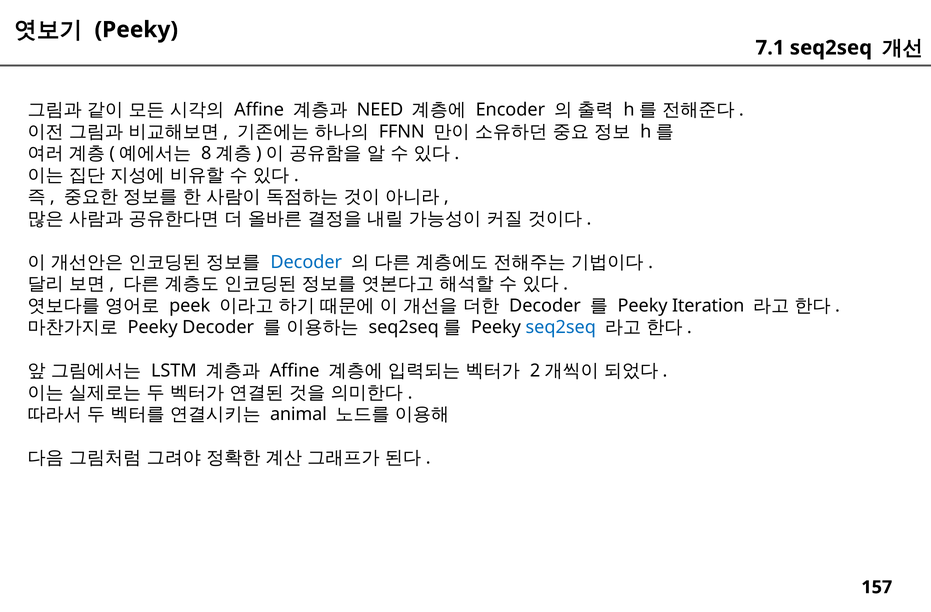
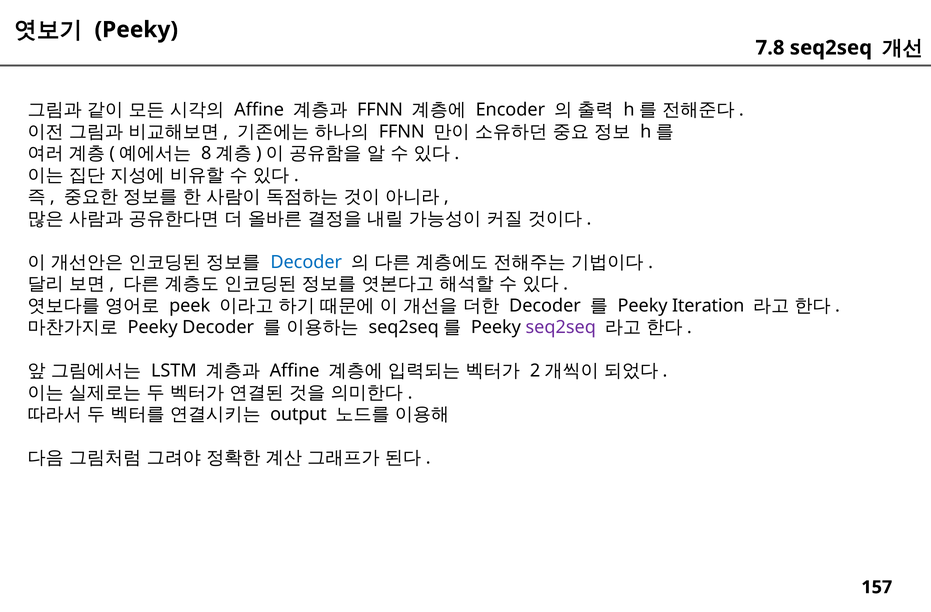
7.1: 7.1 -> 7.8 (770, 48)
NEED: NEED -> FFNN (380, 110)
seq2seq colour: blue -> purple (561, 327)
animal: animal -> output (298, 414)
